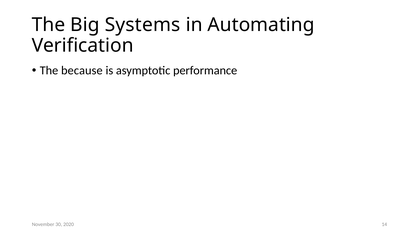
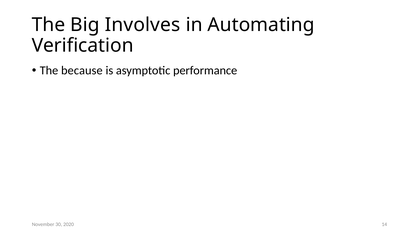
Systems: Systems -> Involves (143, 25)
